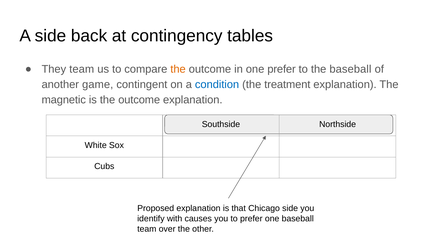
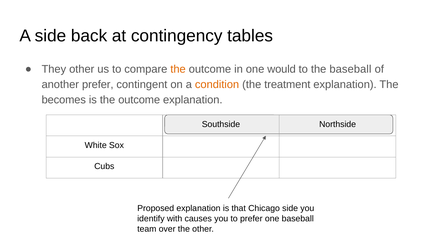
They team: team -> other (82, 70)
one prefer: prefer -> would (282, 70)
another game: game -> prefer (98, 85)
condition colour: blue -> orange (217, 85)
magnetic: magnetic -> becomes (64, 100)
